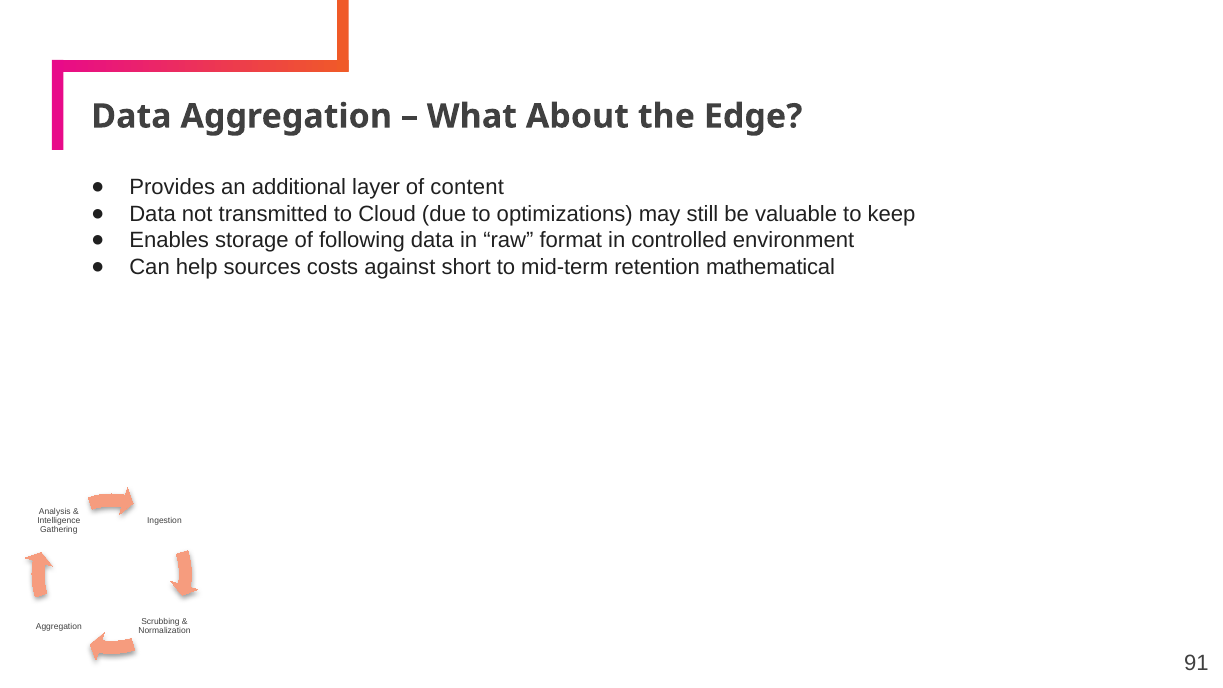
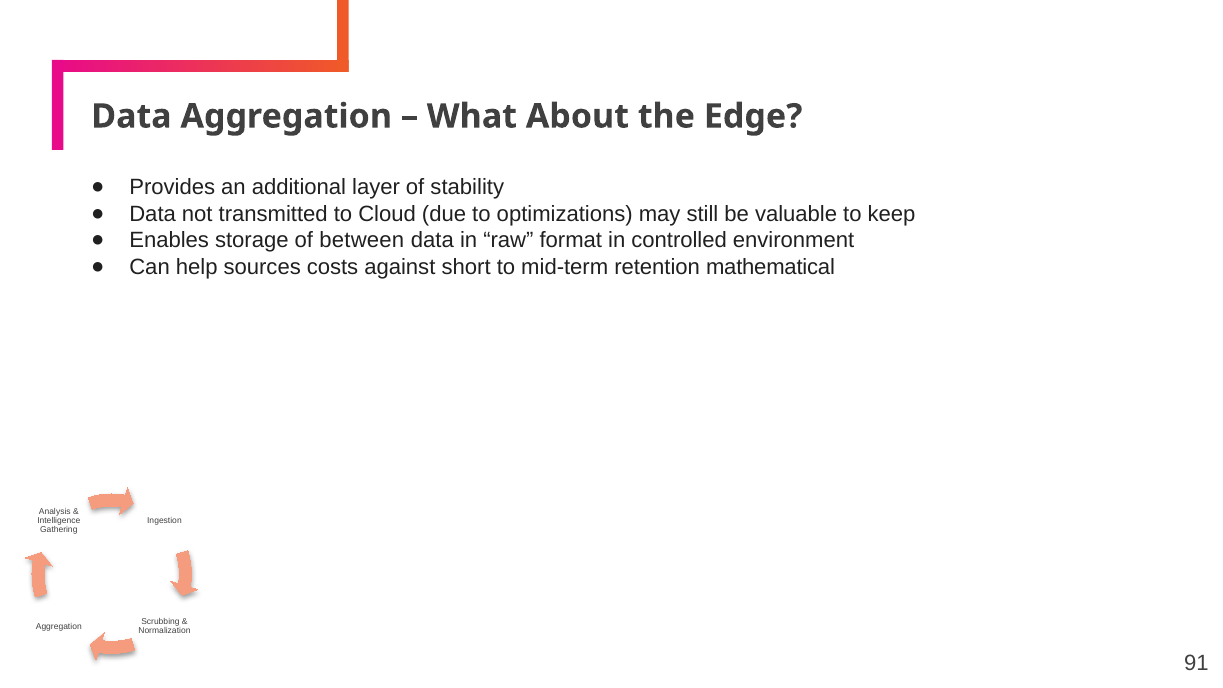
content: content -> stability (467, 188)
following: following -> between (362, 241)
